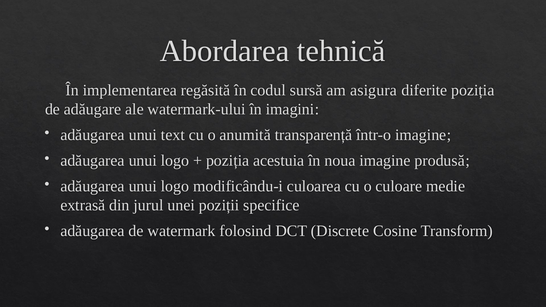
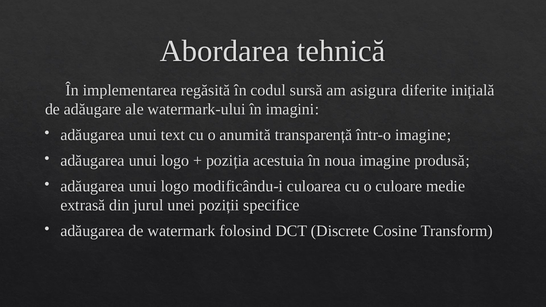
diferite poziția: poziția -> inițială (473, 90)
